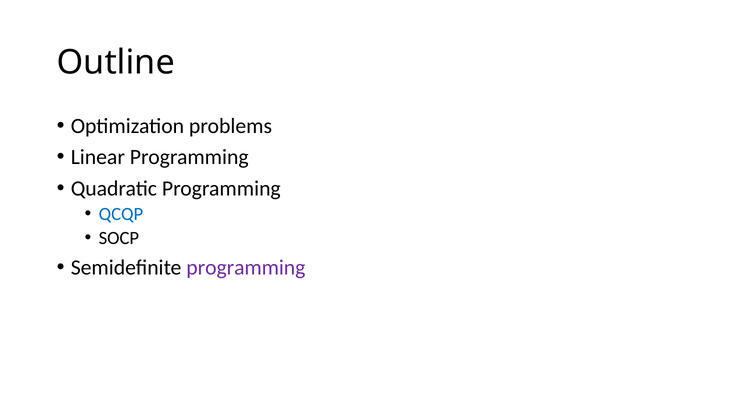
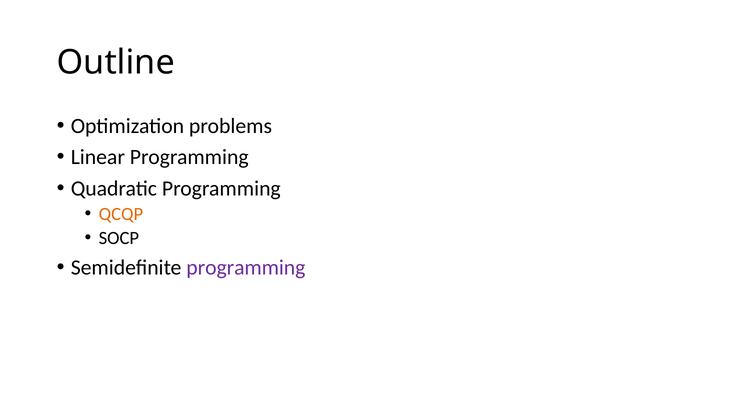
QCQP colour: blue -> orange (121, 214)
